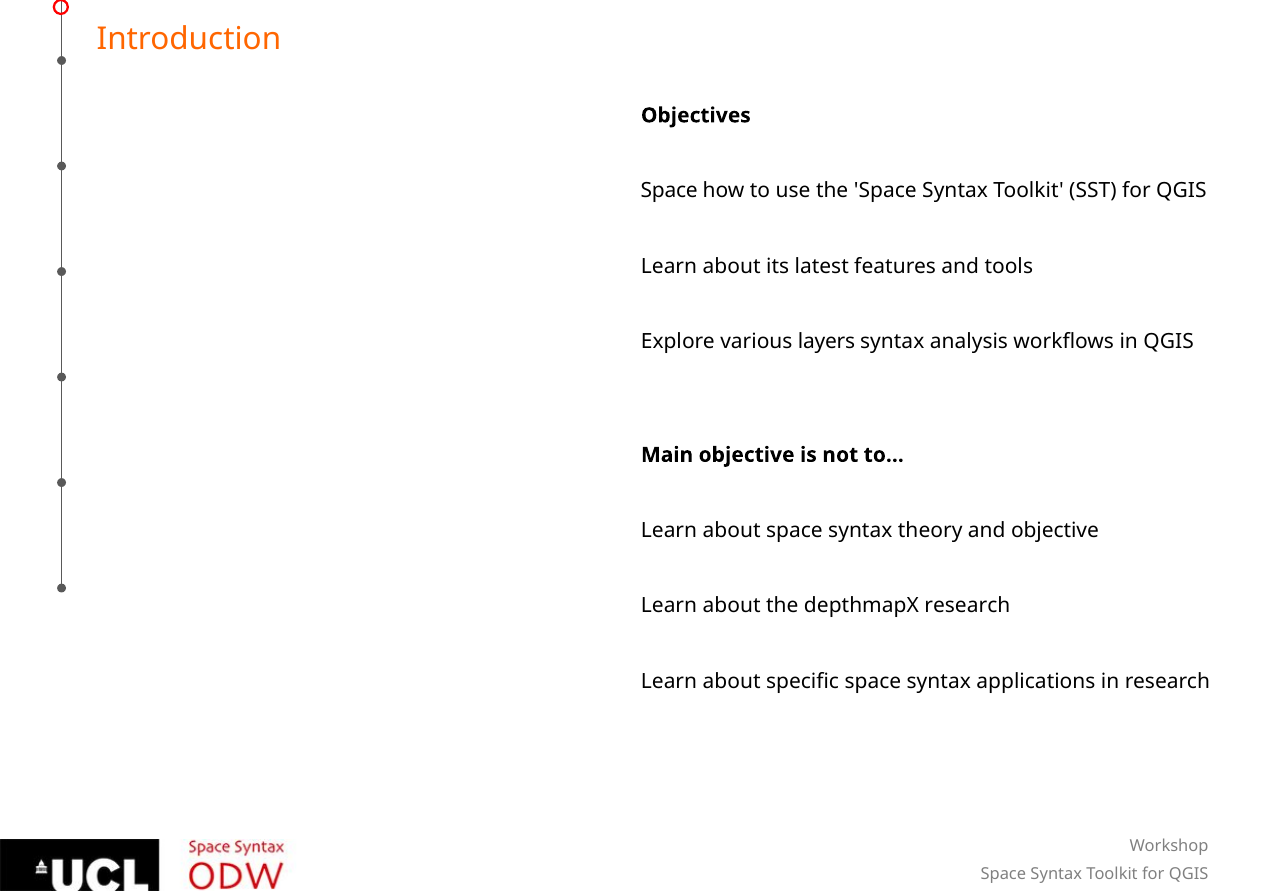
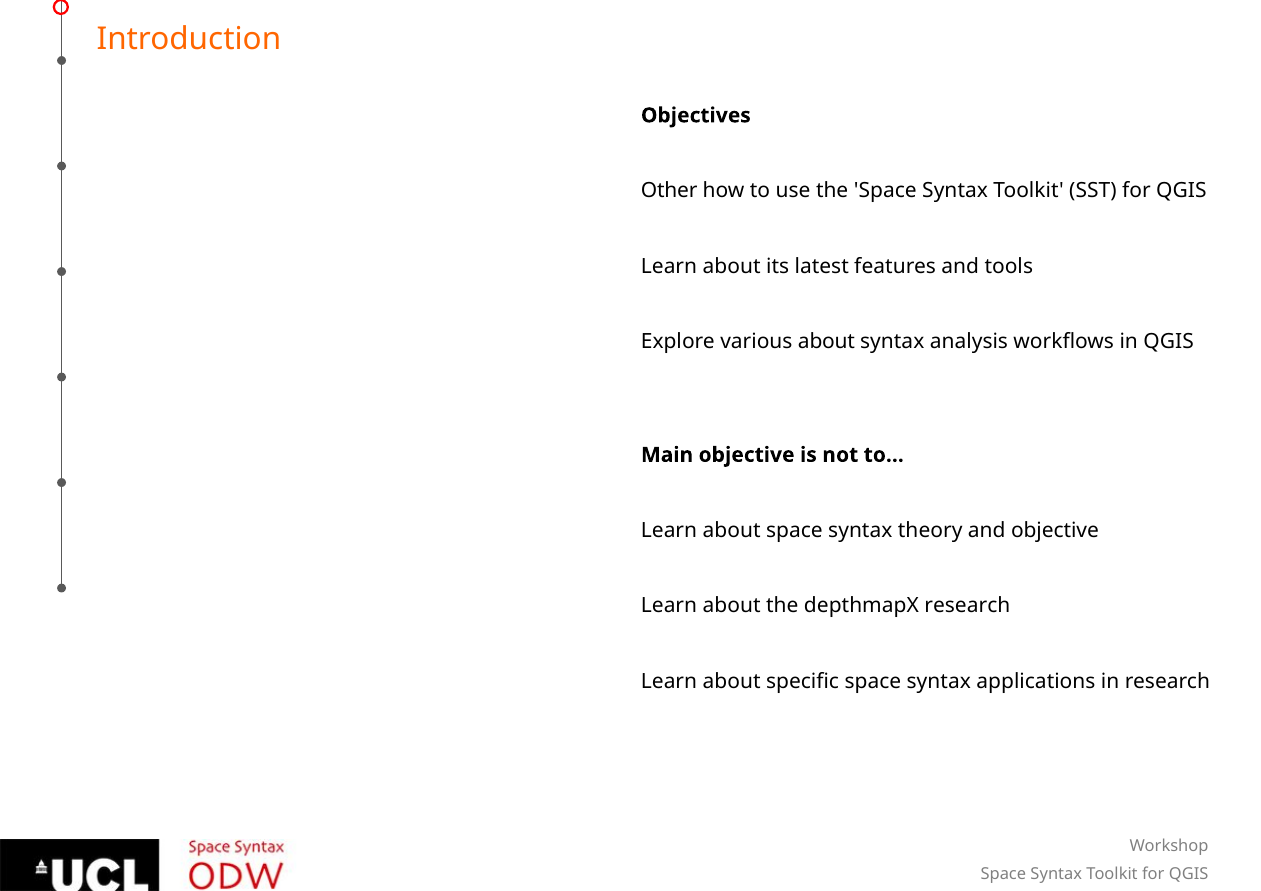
Space: Space -> Other (669, 191)
various layers: layers -> about (826, 342)
